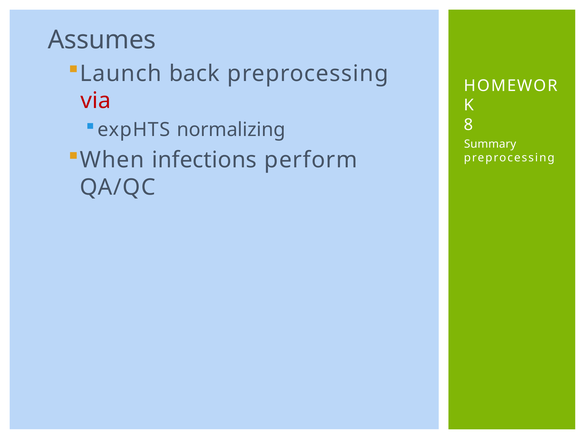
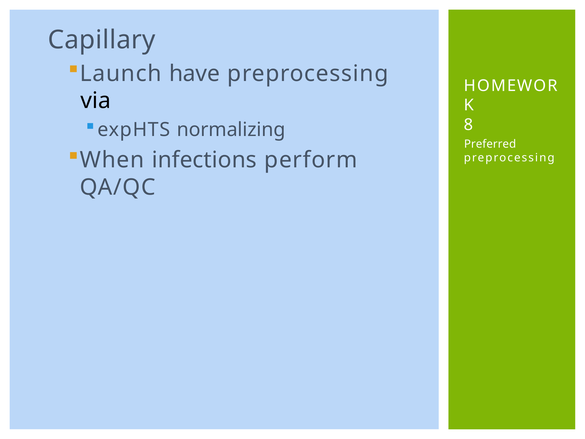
Assumes: Assumes -> Capillary (102, 40)
back: back -> have (194, 73)
via colour: red -> black (96, 101)
Summary: Summary -> Preferred (490, 144)
